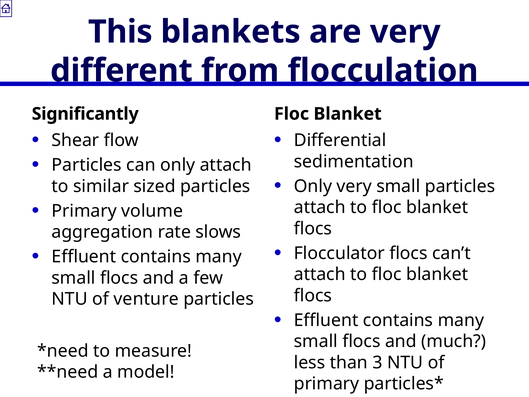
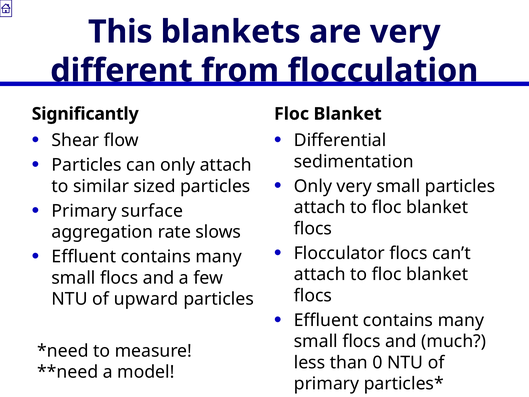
volume: volume -> surface (152, 211)
venture: venture -> upward (146, 299)
3: 3 -> 0 (377, 362)
